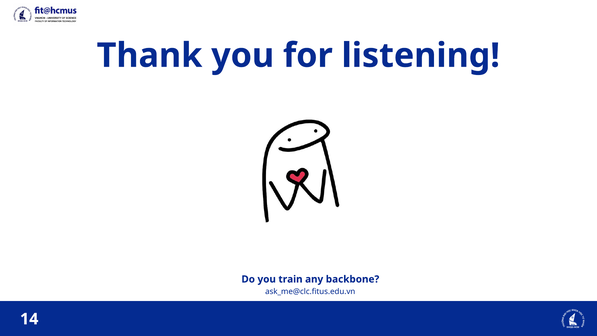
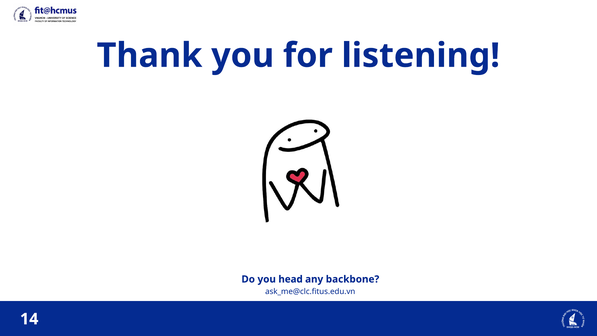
train: train -> head (291, 279)
